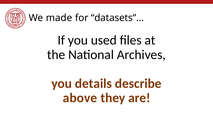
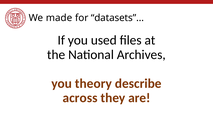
details: details -> theory (93, 83)
above: above -> across (80, 98)
